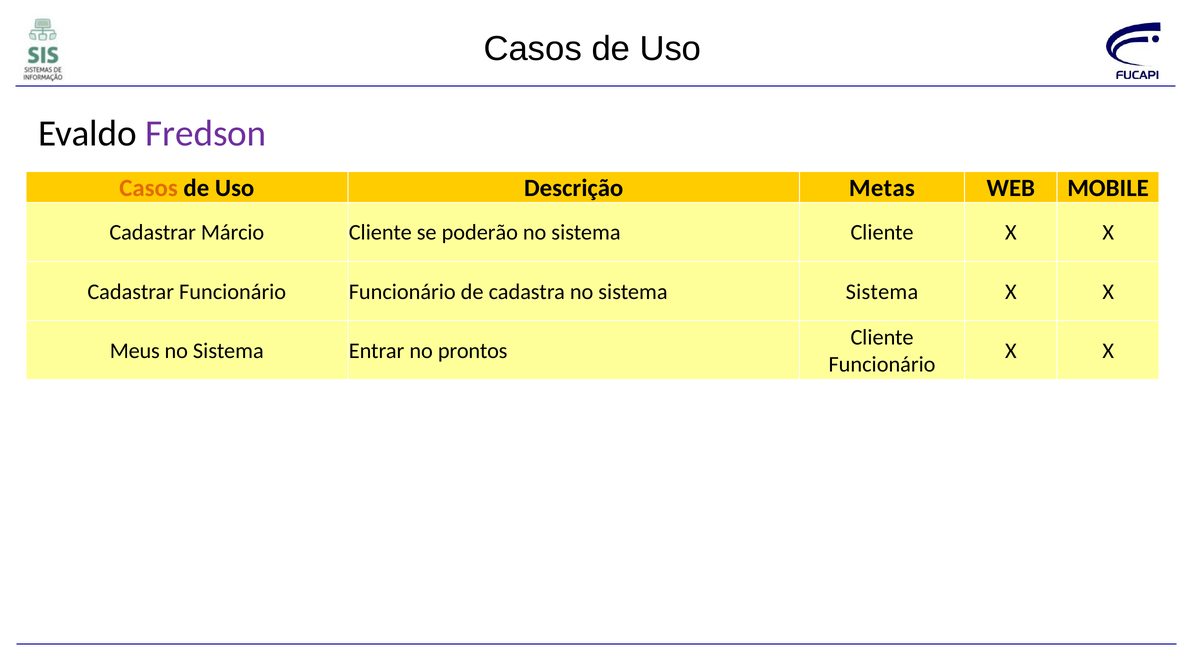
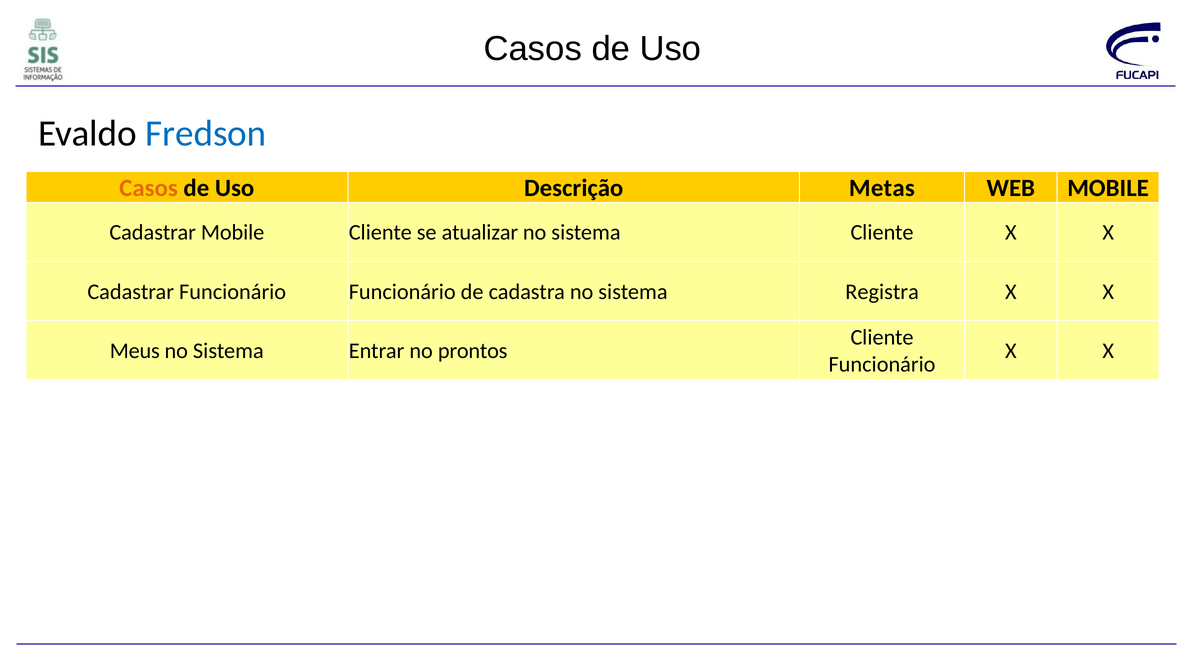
Fredson colour: purple -> blue (206, 134)
Cadastrar Márcio: Márcio -> Mobile (233, 233)
poderão: poderão -> atualizar (480, 233)
sistema Sistema: Sistema -> Registra (882, 292)
